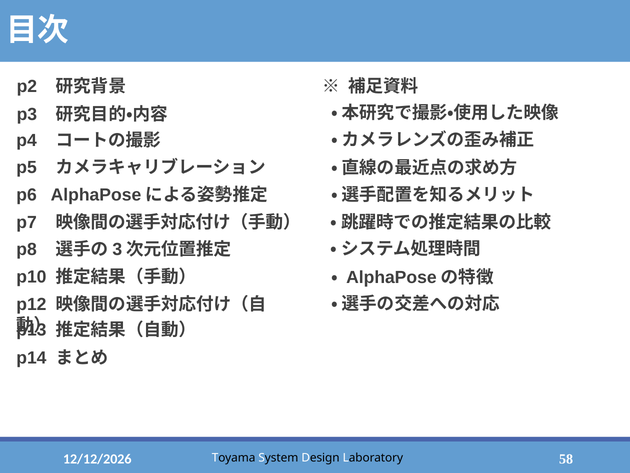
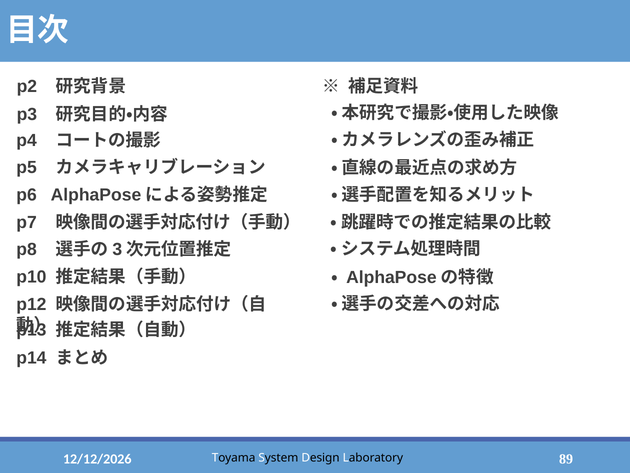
58: 58 -> 89 (566, 459)
